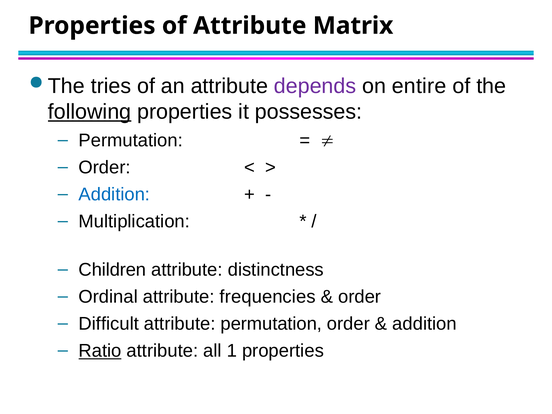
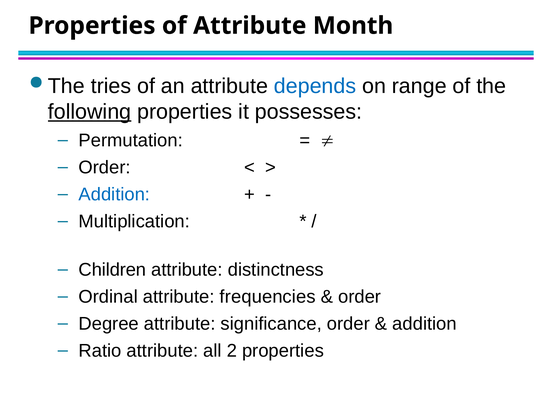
Matrix: Matrix -> Month (353, 26)
depends colour: purple -> blue (315, 86)
entire: entire -> range (419, 86)
Difficult: Difficult -> Degree (109, 324)
attribute permutation: permutation -> significance (271, 324)
Ratio underline: present -> none (100, 351)
1: 1 -> 2 (232, 351)
